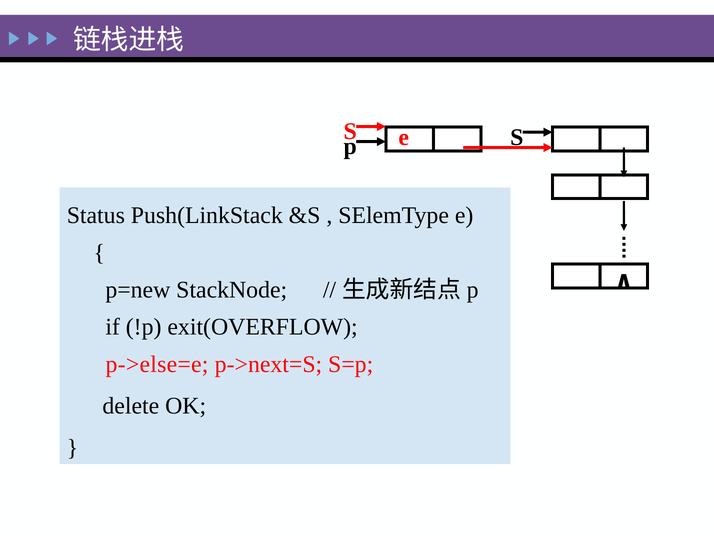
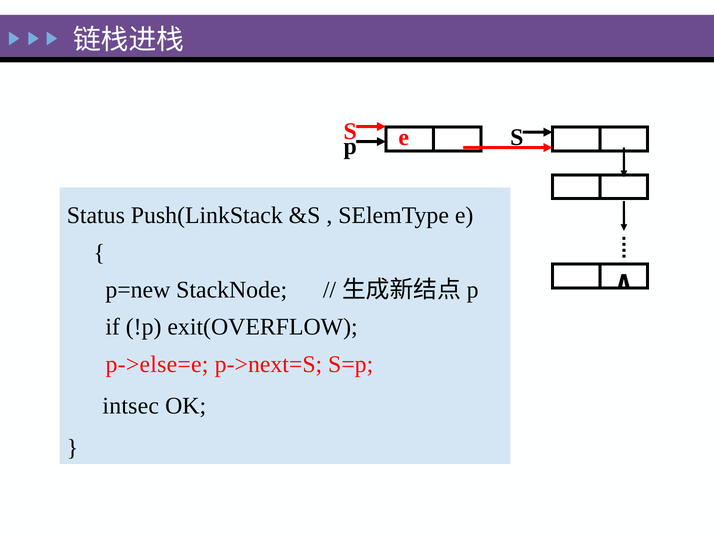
delete: delete -> intsec (131, 406)
